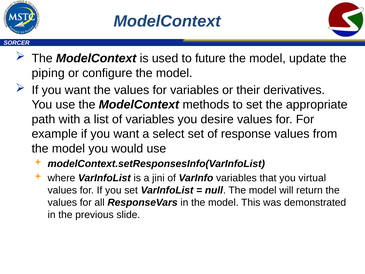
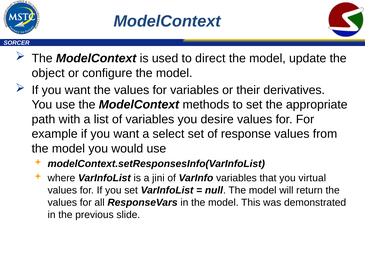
future: future -> direct (210, 58)
piping: piping -> object (48, 73)
